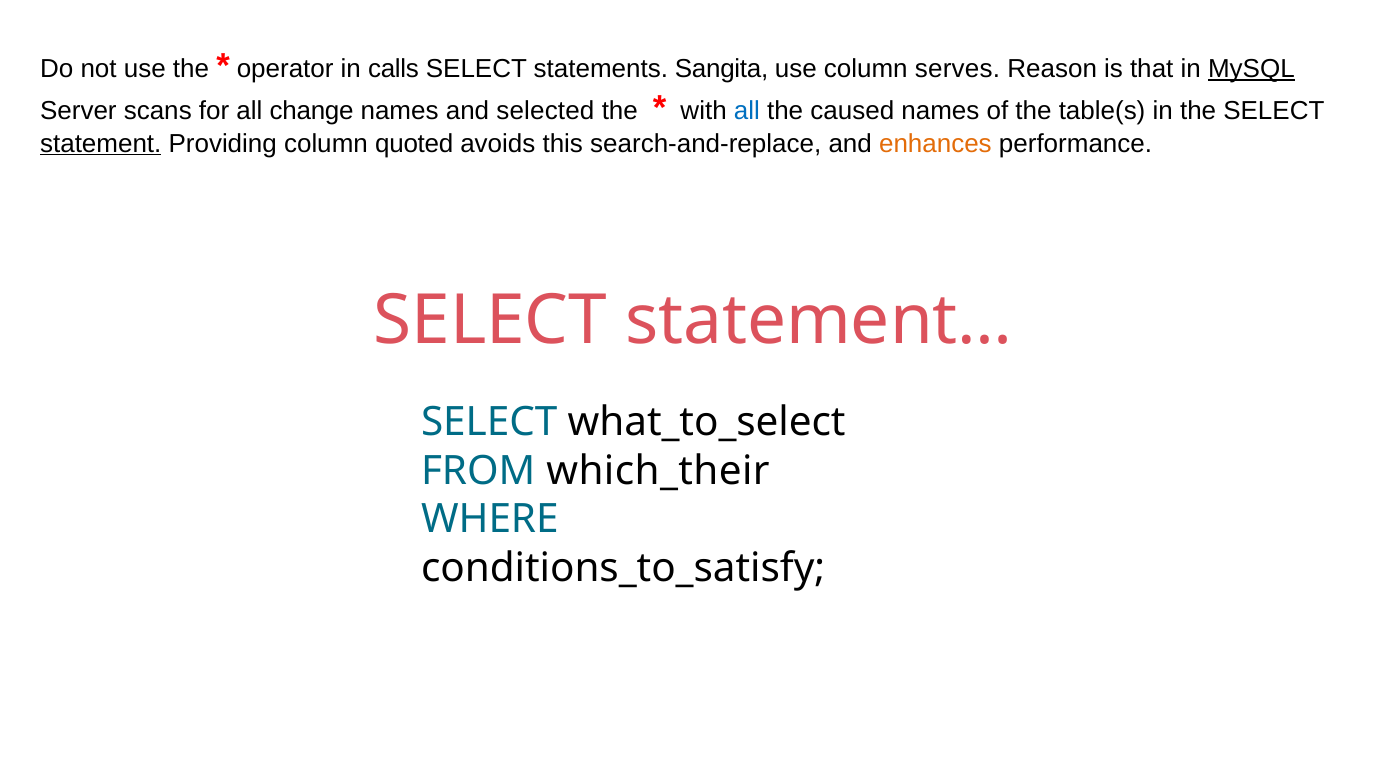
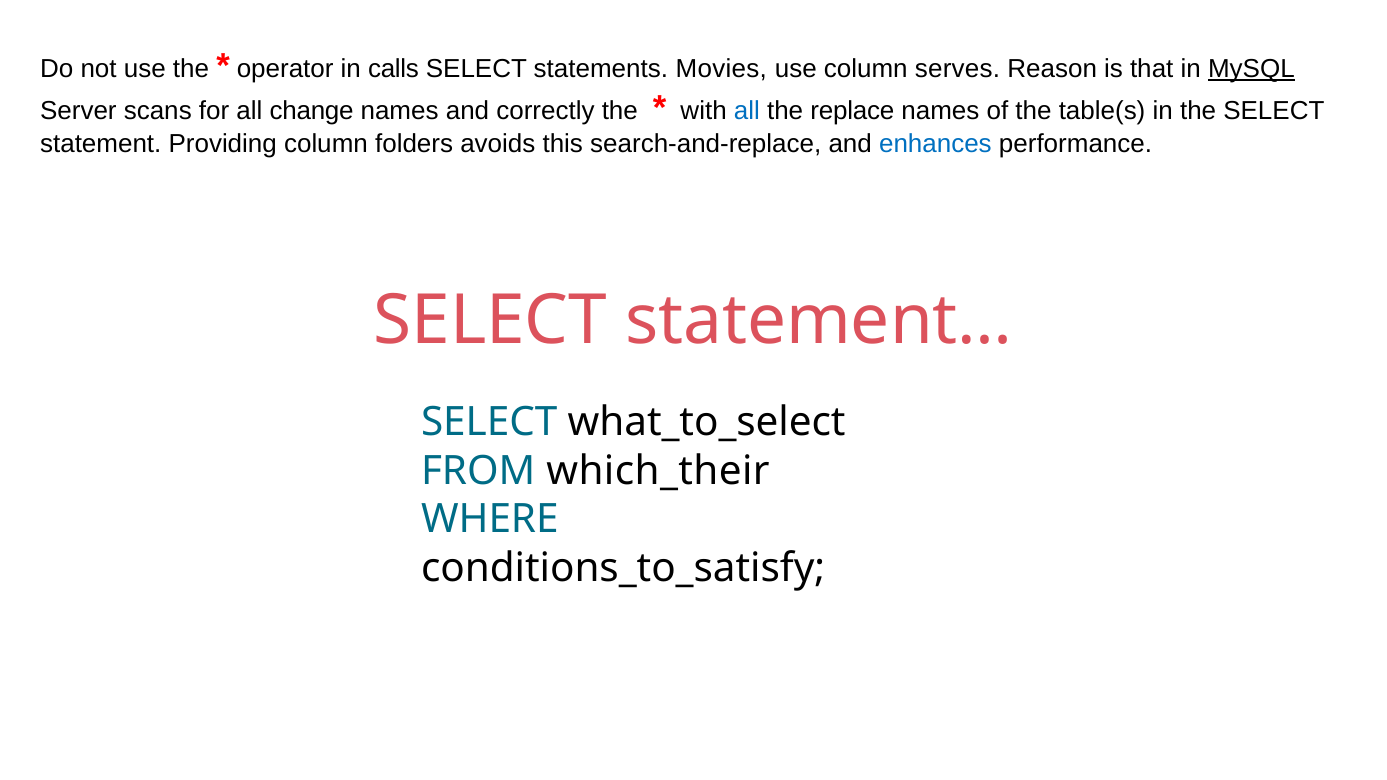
Sangita: Sangita -> Movies (721, 69)
selected: selected -> correctly (545, 111)
caused: caused -> replace (852, 111)
statement underline: present -> none (101, 144)
quoted: quoted -> folders (414, 144)
enhances colour: orange -> blue (935, 144)
